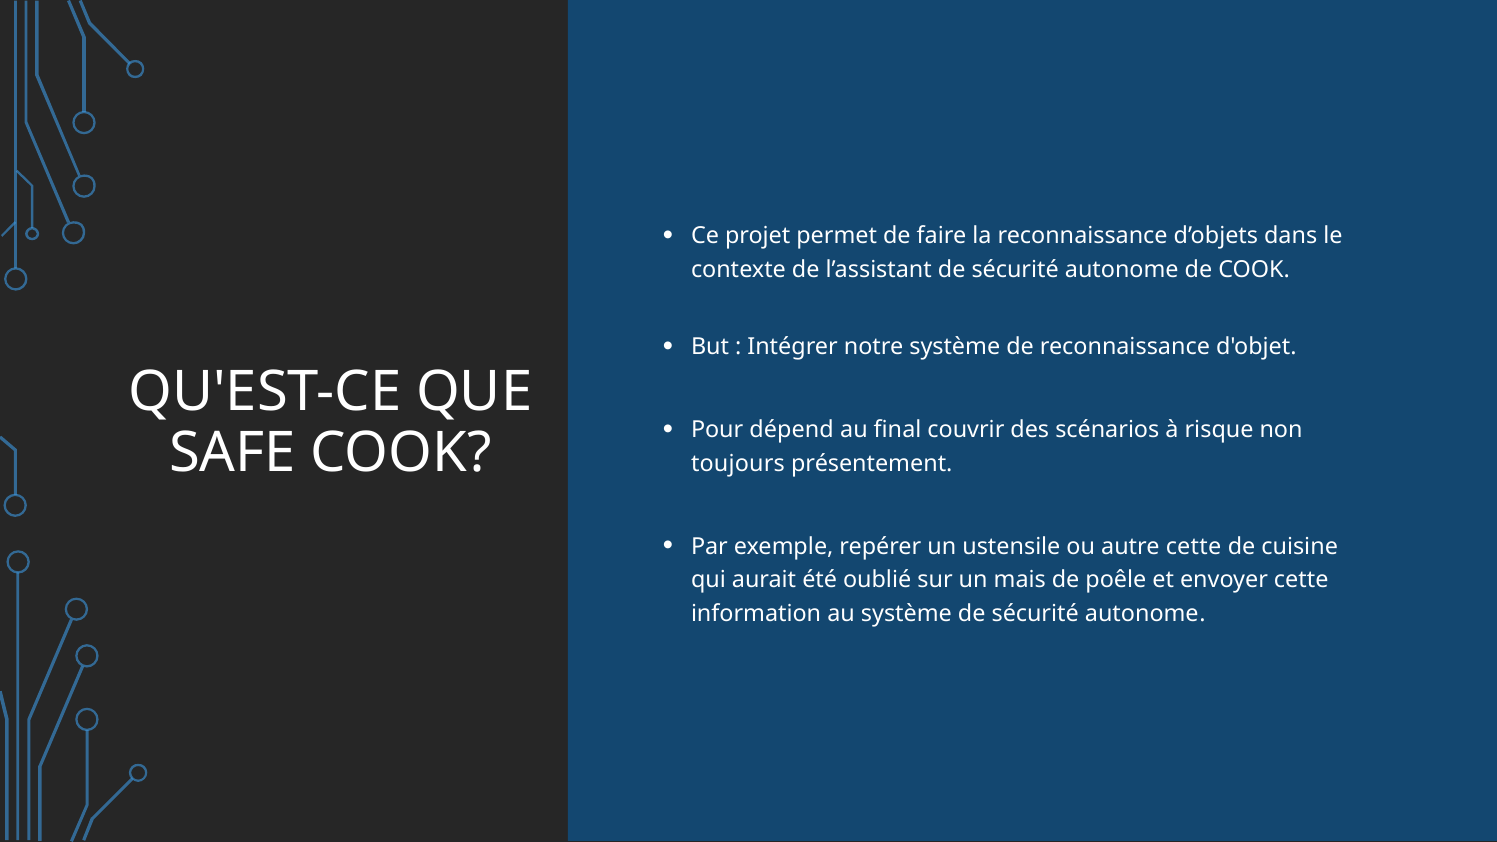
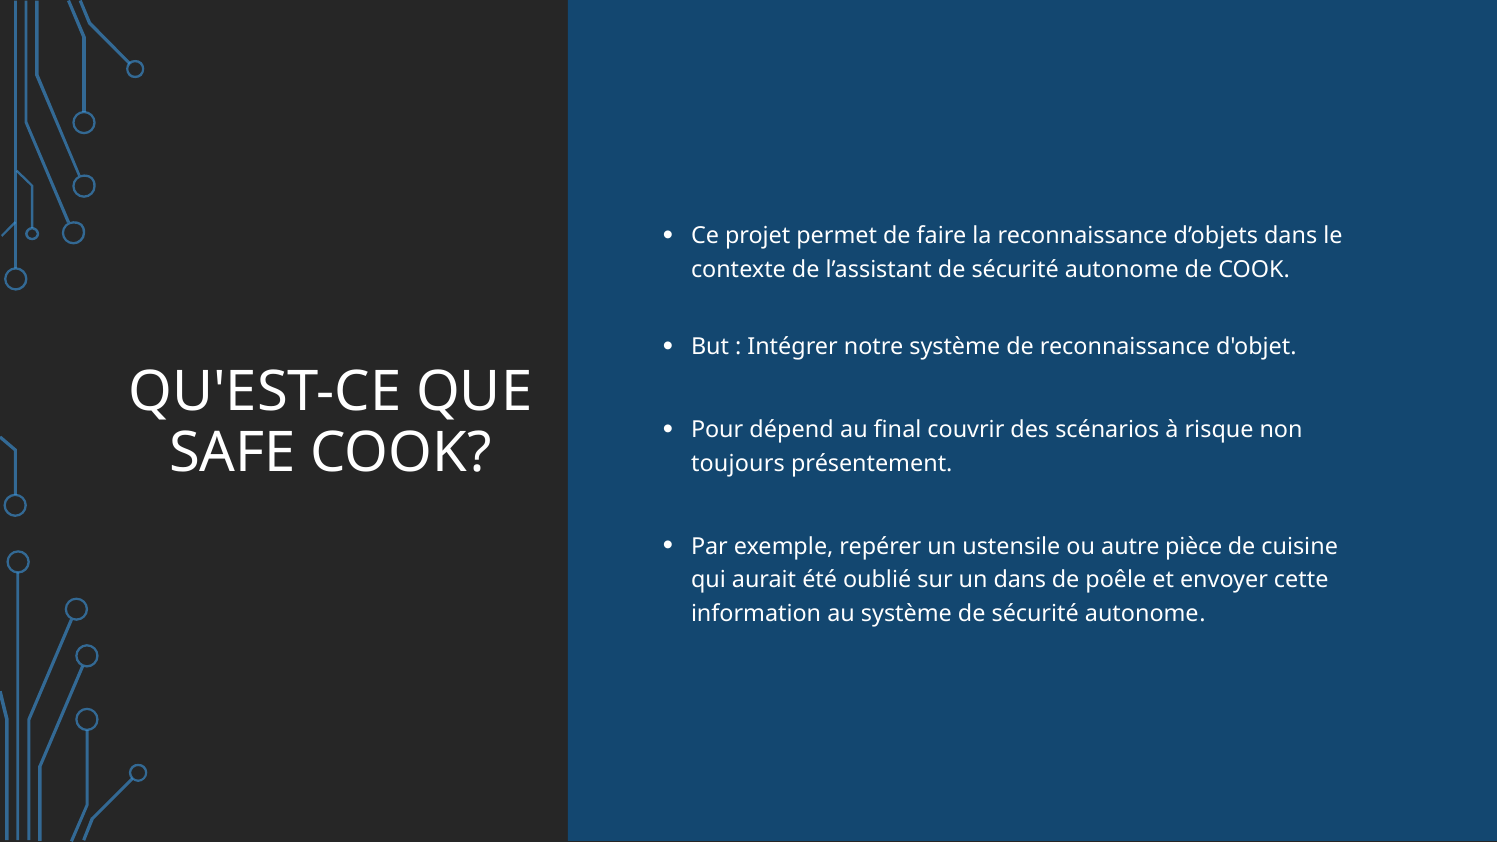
autre cette: cette -> pièce (1194, 546)
un mais: mais -> dans (1020, 580)
